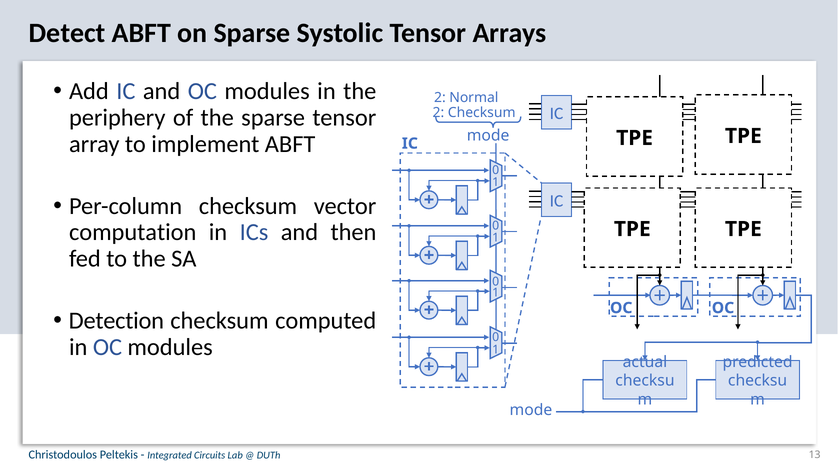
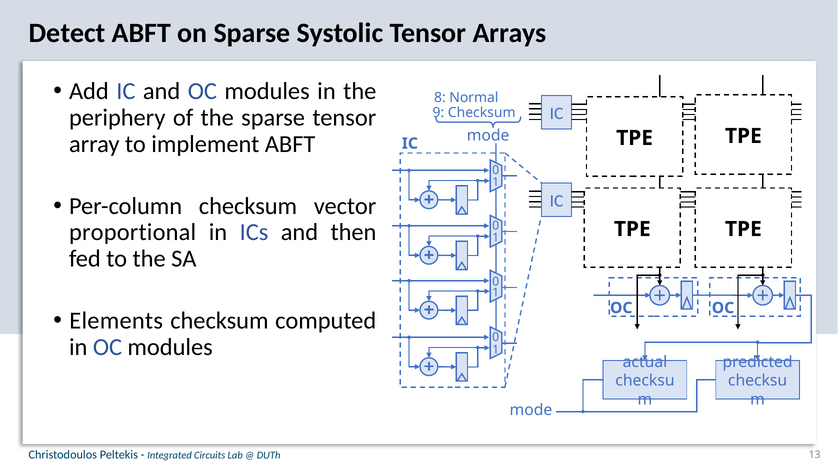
2: 2 -> 8 (440, 98)
2: 2 -> 9 (438, 113)
computation: computation -> proportional (133, 233)
Detection: Detection -> Elements (116, 321)
